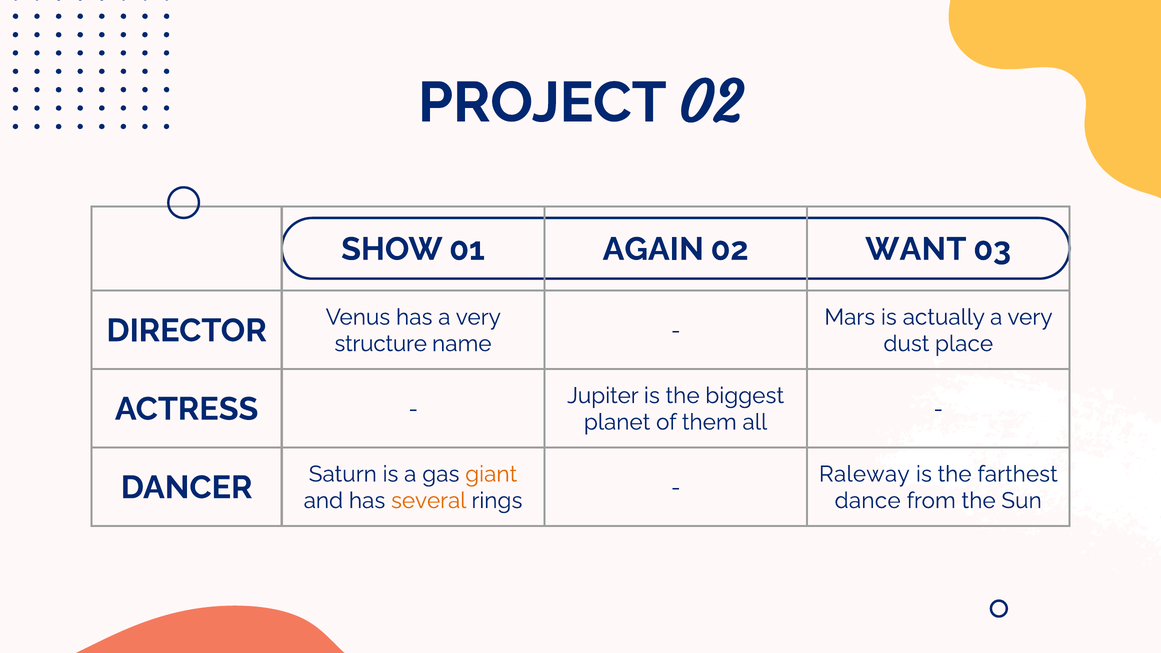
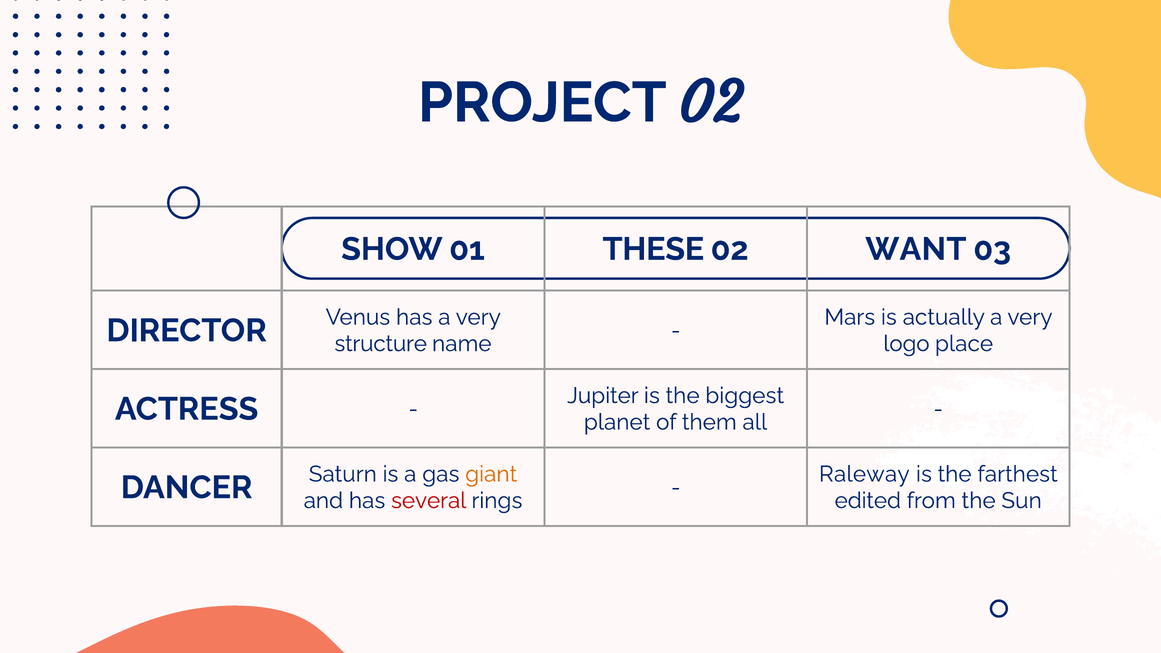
AGAIN: AGAIN -> THESE (653, 249)
dust: dust -> logo (906, 344)
several colour: orange -> red (429, 501)
dance: dance -> edited (868, 501)
